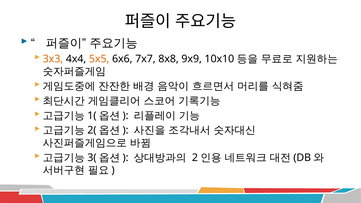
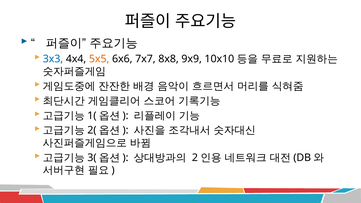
3x3 colour: orange -> blue (53, 59)
